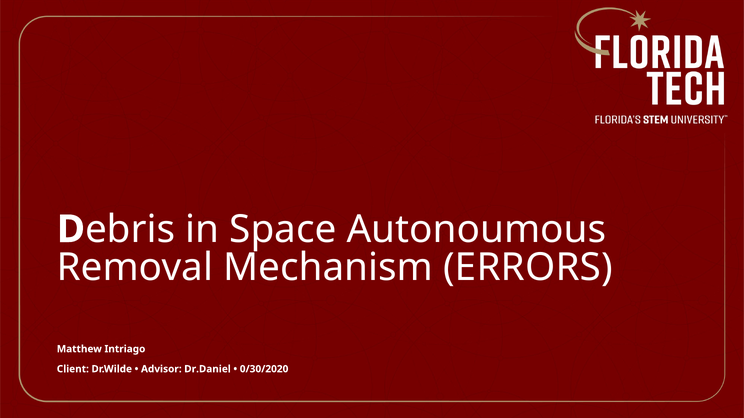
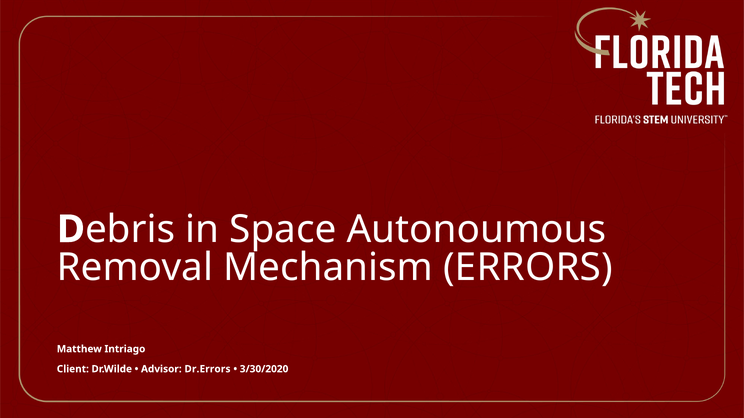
Dr.Daniel: Dr.Daniel -> Dr.Errors (207, 369)
0/30/2020: 0/30/2020 -> 3/30/2020 (264, 369)
